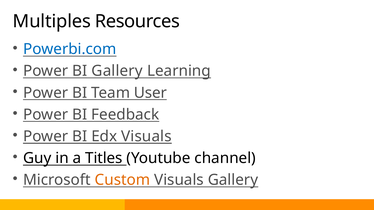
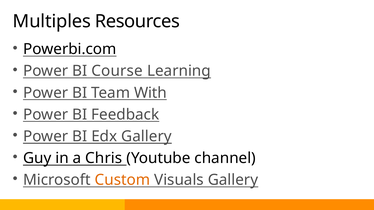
Powerbi.com colour: blue -> black (70, 49)
BI Gallery: Gallery -> Course (117, 71)
User: User -> With (150, 93)
Edx Visuals: Visuals -> Gallery (146, 137)
Titles: Titles -> Chris (104, 158)
